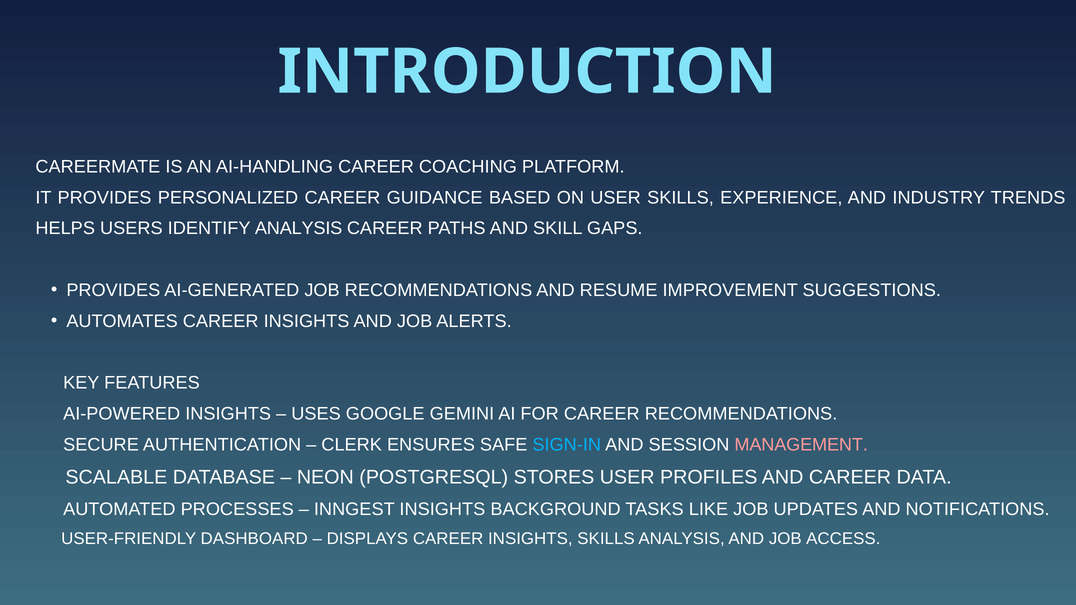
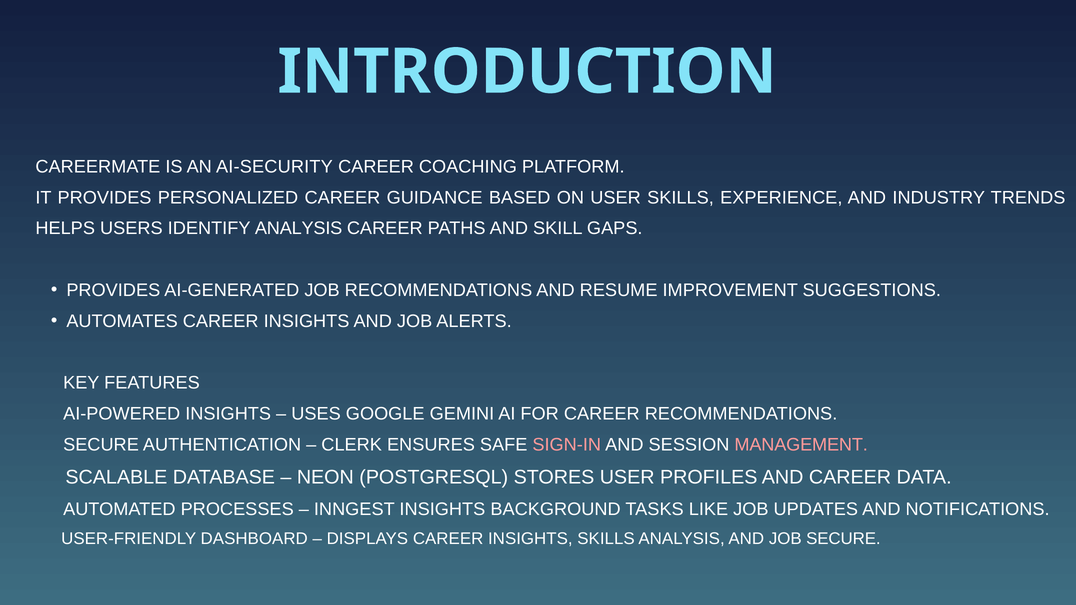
AI-HANDLING: AI-HANDLING -> AI-SECURITY (274, 167)
SIGN-IN colour: light blue -> pink (567, 445)
JOB ACCESS: ACCESS -> SECURE (843, 539)
